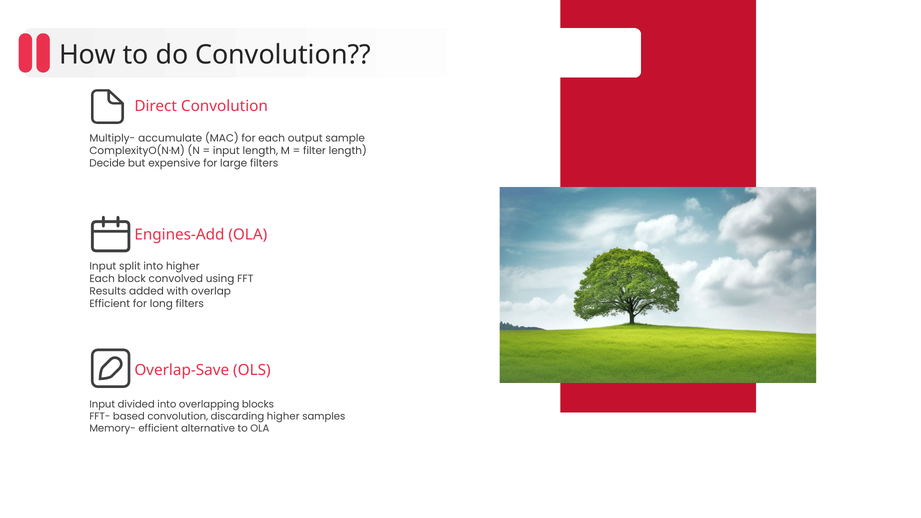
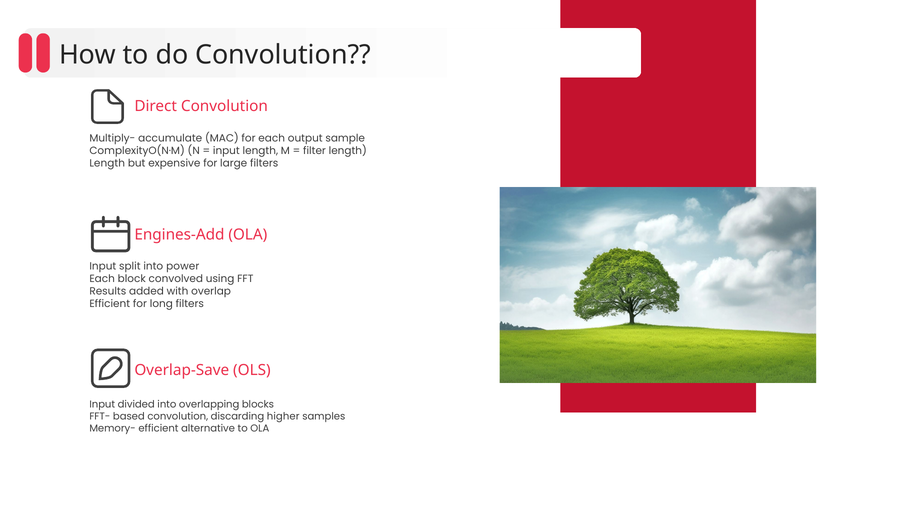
Decide: Decide -> Length (107, 163)
into higher: higher -> power (183, 266)
